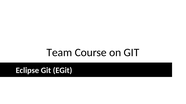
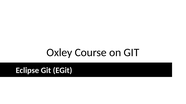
Team: Team -> Oxley (59, 53)
